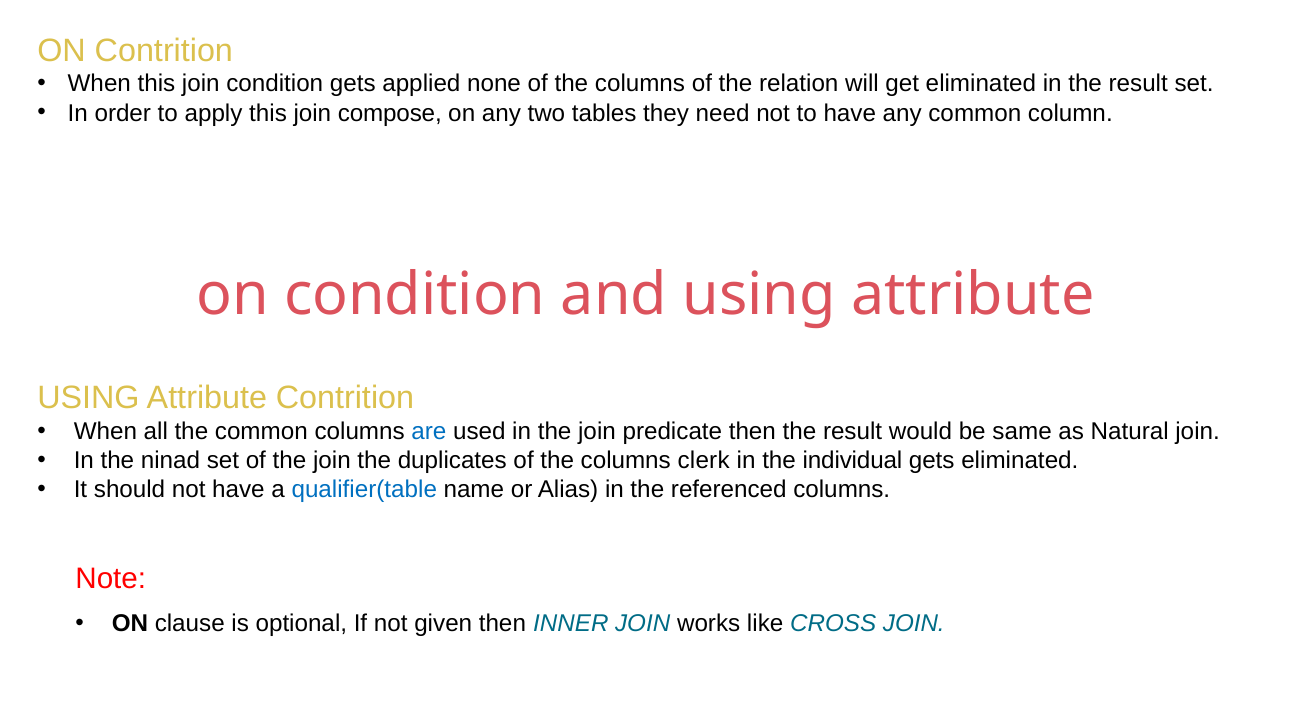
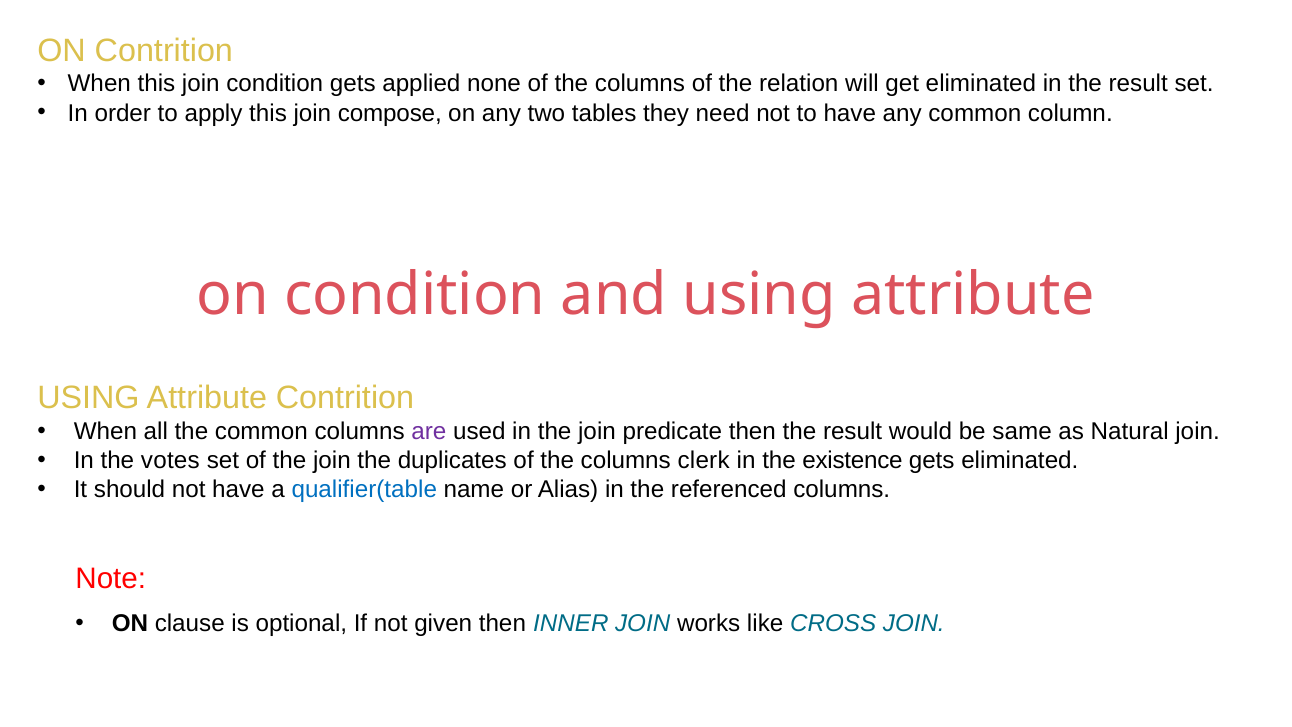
are colour: blue -> purple (429, 431)
ninad: ninad -> votes (170, 460)
individual: individual -> existence (853, 460)
